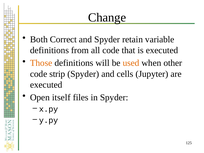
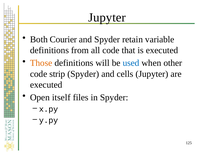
Change: Change -> Jupyter (107, 18)
Correct: Correct -> Courier (63, 39)
used colour: orange -> blue (131, 63)
